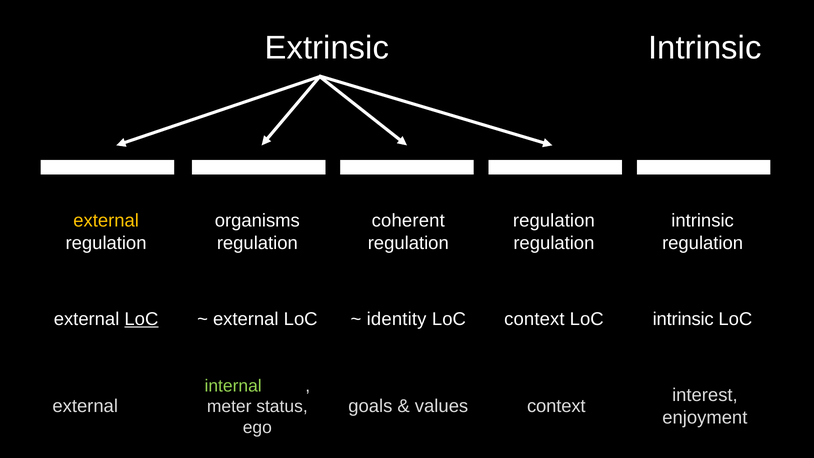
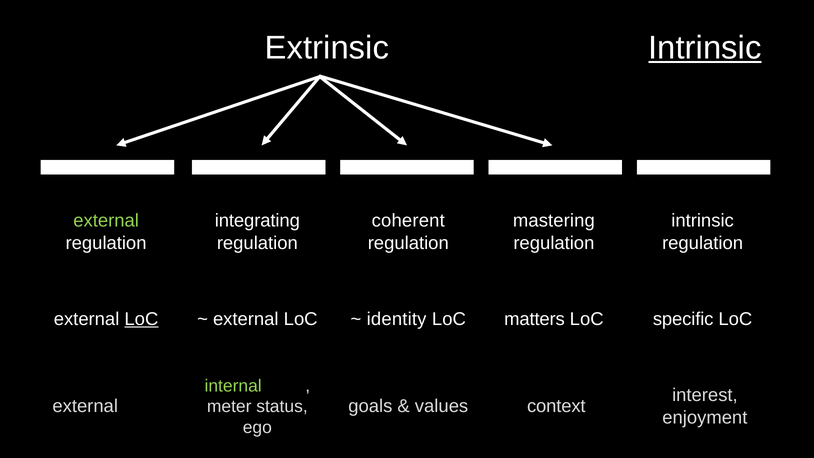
Intrinsic underline: none -> present (705, 48)
external colour: yellow -> light green (106, 221)
organisms: organisms -> integrating (257, 221)
regulation: regulation -> mastering (554, 221)
LoC context: context -> matters (535, 319)
intrinsic: intrinsic -> specific (683, 319)
